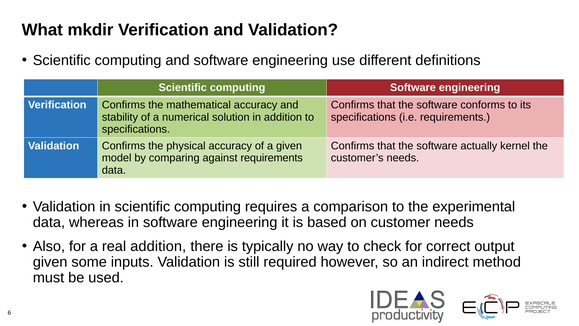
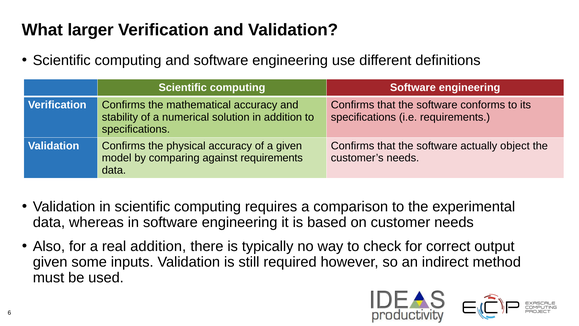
mkdir: mkdir -> larger (91, 30)
kernel: kernel -> object (515, 146)
